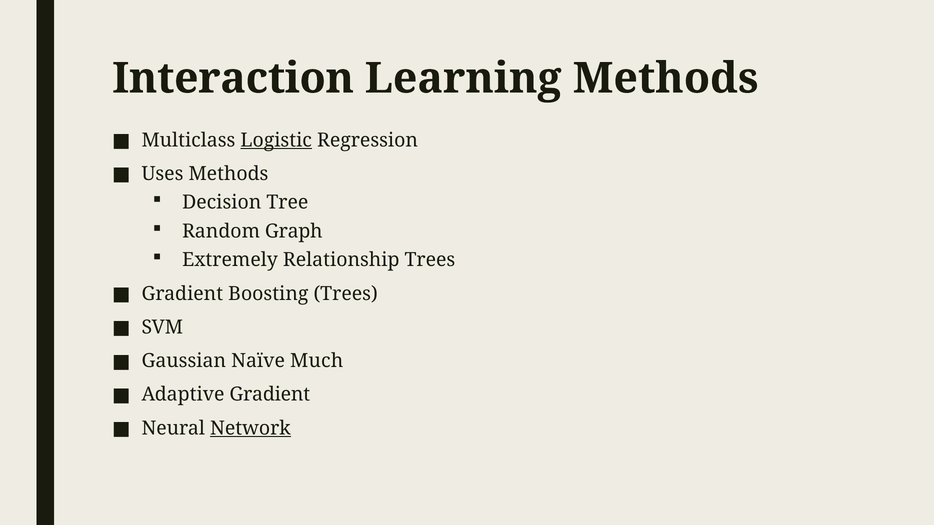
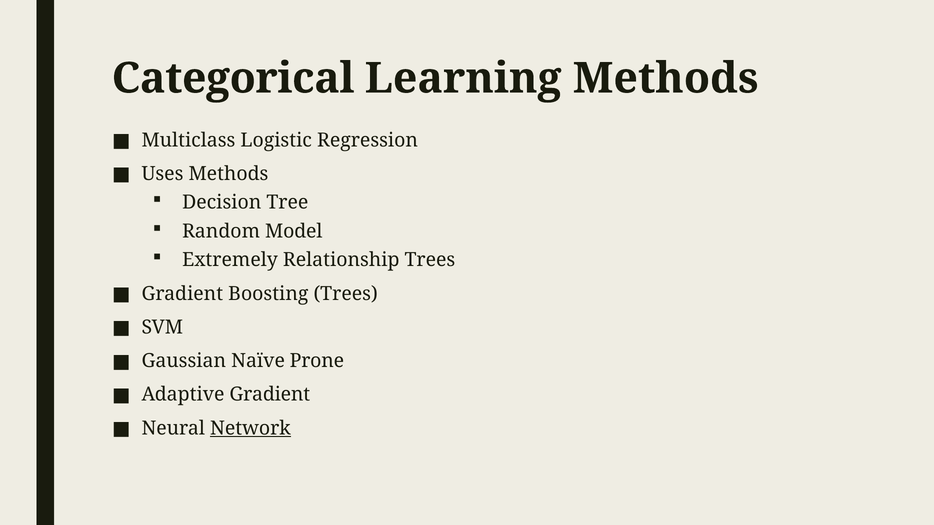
Interaction: Interaction -> Categorical (233, 78)
Logistic underline: present -> none (276, 140)
Graph: Graph -> Model (294, 231)
Much: Much -> Prone (317, 361)
